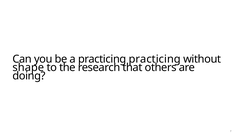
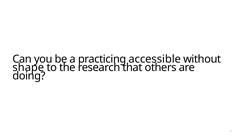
practicing practicing: practicing -> accessible (155, 59)
